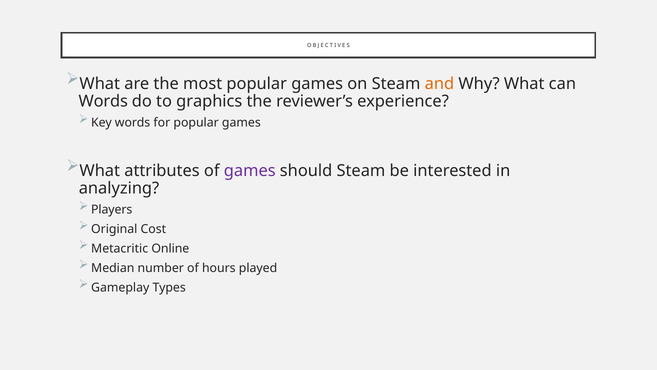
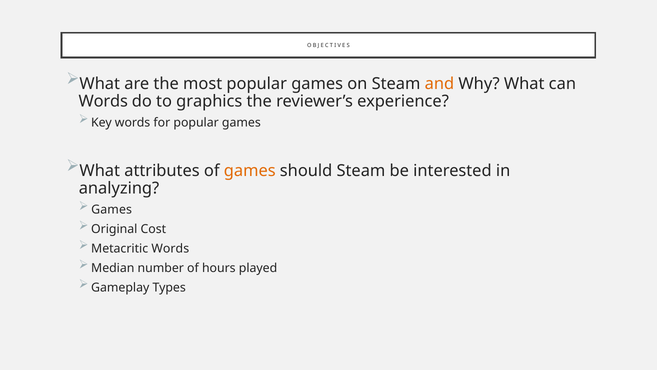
games colour: purple -> orange (250, 170)
Players: Players -> Games (112, 209)
Metacritic Online: Online -> Words (170, 248)
